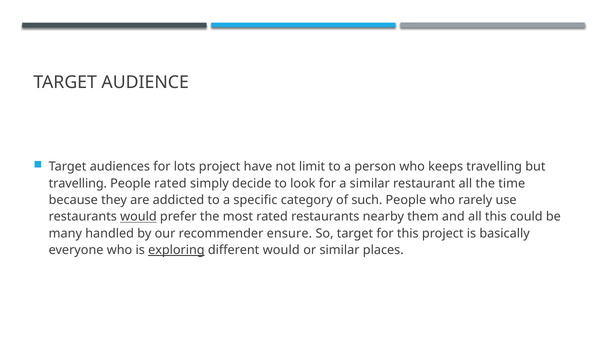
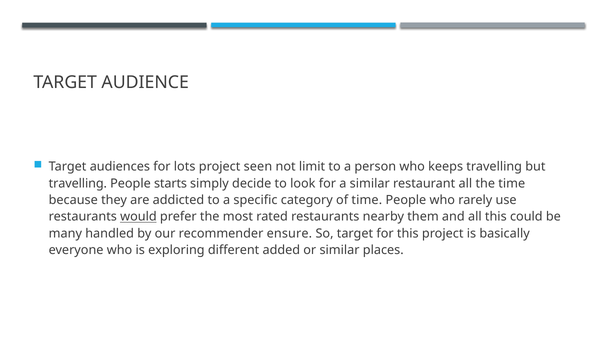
have: have -> seen (258, 167)
People rated: rated -> starts (171, 184)
of such: such -> time (367, 200)
exploring underline: present -> none (176, 250)
different would: would -> added (281, 250)
